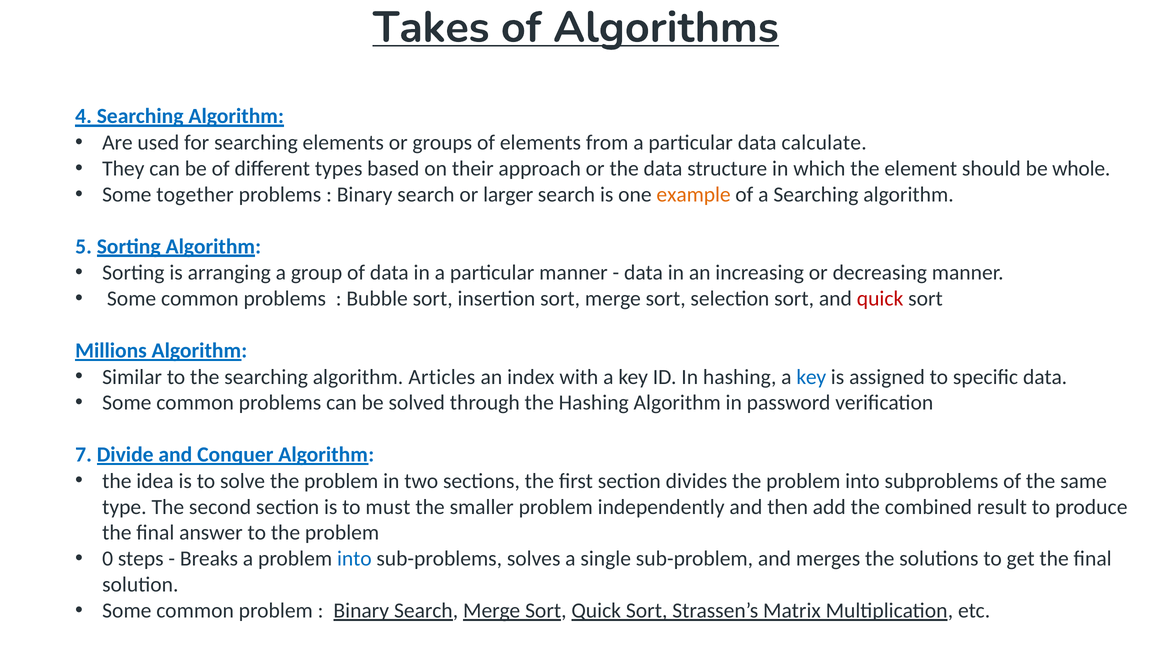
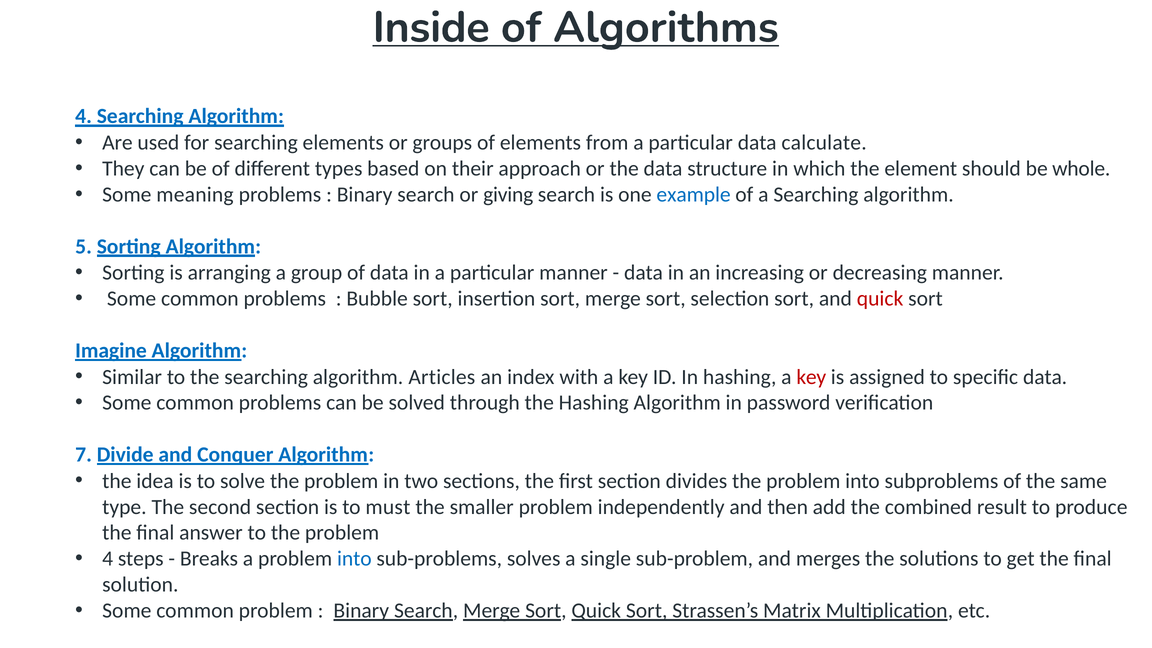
Takes: Takes -> Inside (431, 27)
together: together -> meaning (195, 195)
larger: larger -> giving (508, 195)
example colour: orange -> blue (694, 195)
Millions: Millions -> Imagine (111, 351)
key colour: blue -> red (811, 377)
0: 0 -> 4 (108, 559)
